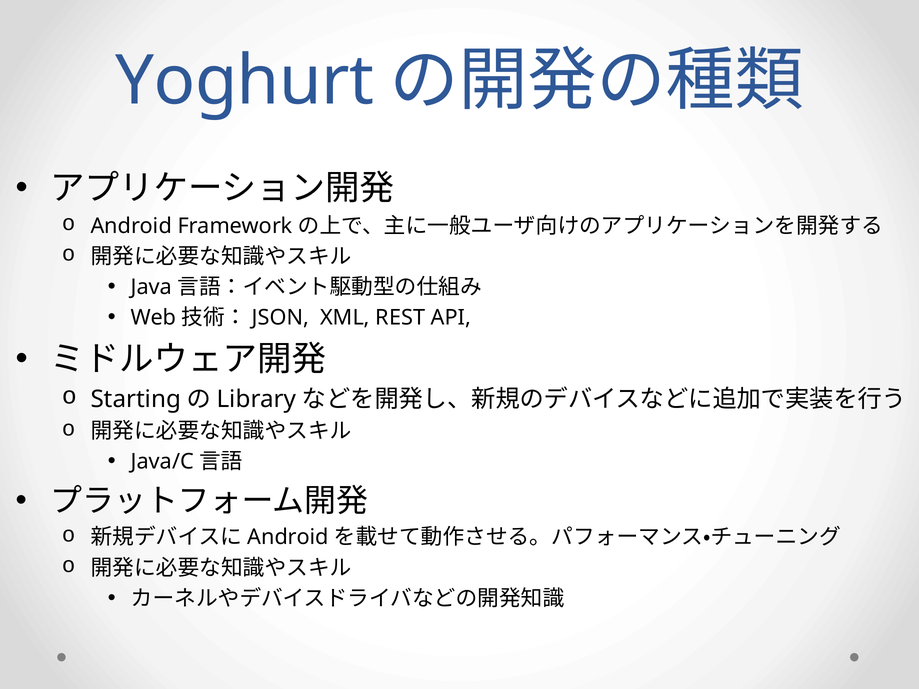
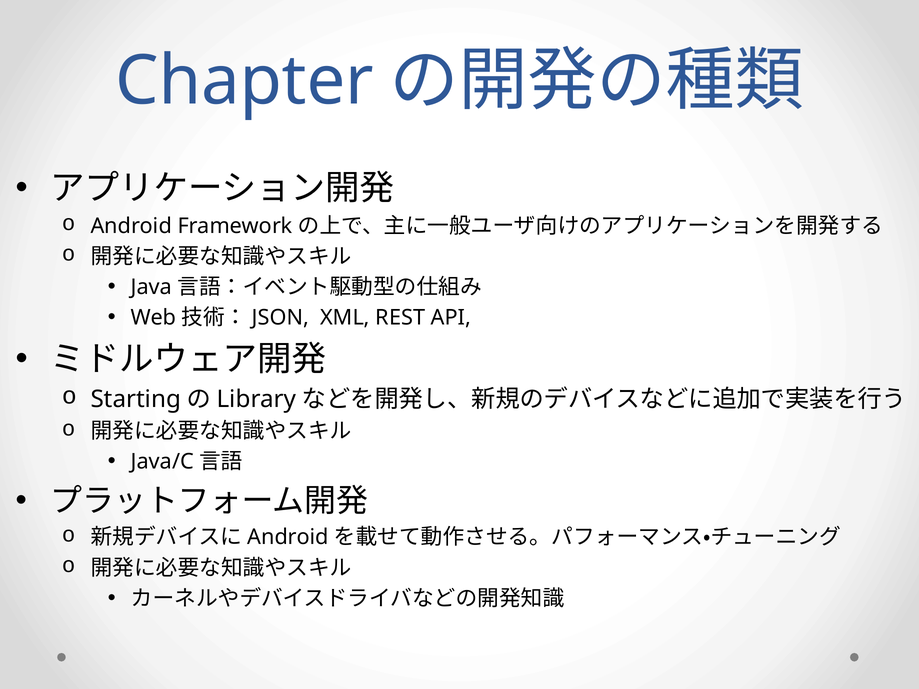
Yoghurt: Yoghurt -> Chapter (245, 81)
